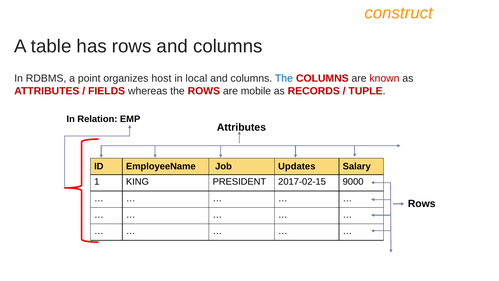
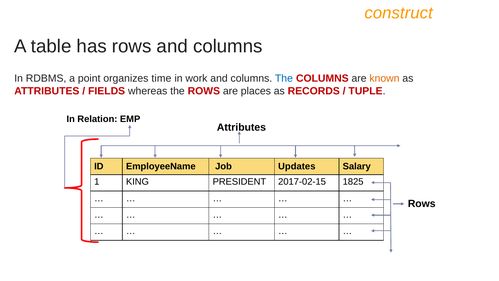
host: host -> time (161, 78)
local: local -> work (196, 78)
known colour: red -> orange (384, 78)
mobile: mobile -> places (256, 91)
9000: 9000 -> 1825 (353, 182)
